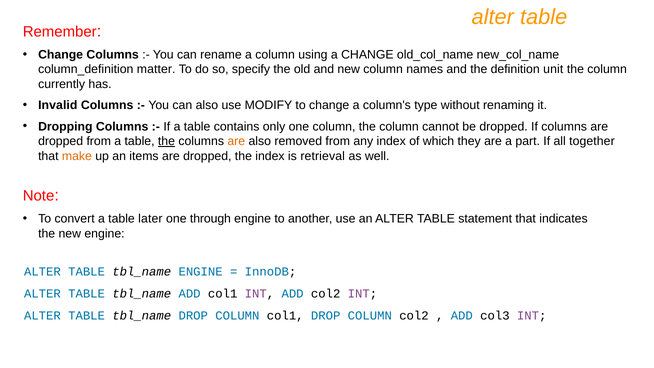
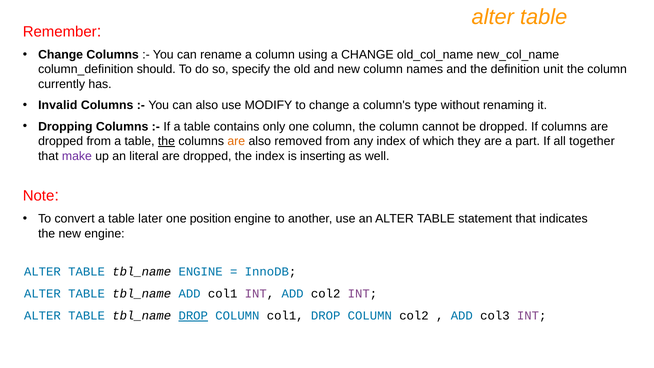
matter: matter -> should (156, 69)
make colour: orange -> purple (77, 156)
items: items -> literal (144, 156)
retrieval: retrieval -> inserting (323, 156)
through: through -> position (210, 219)
DROP underline: none -> present (193, 316)
